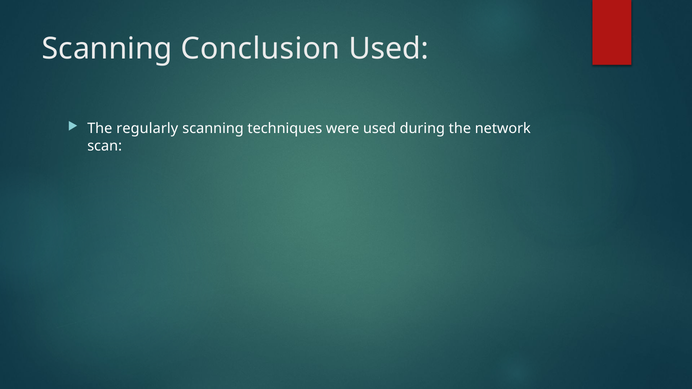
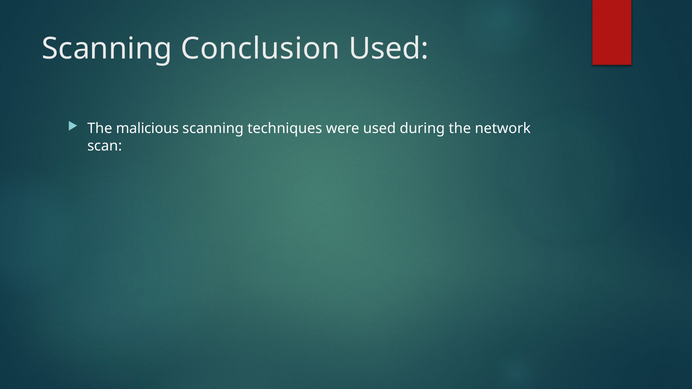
regularly: regularly -> malicious (147, 129)
